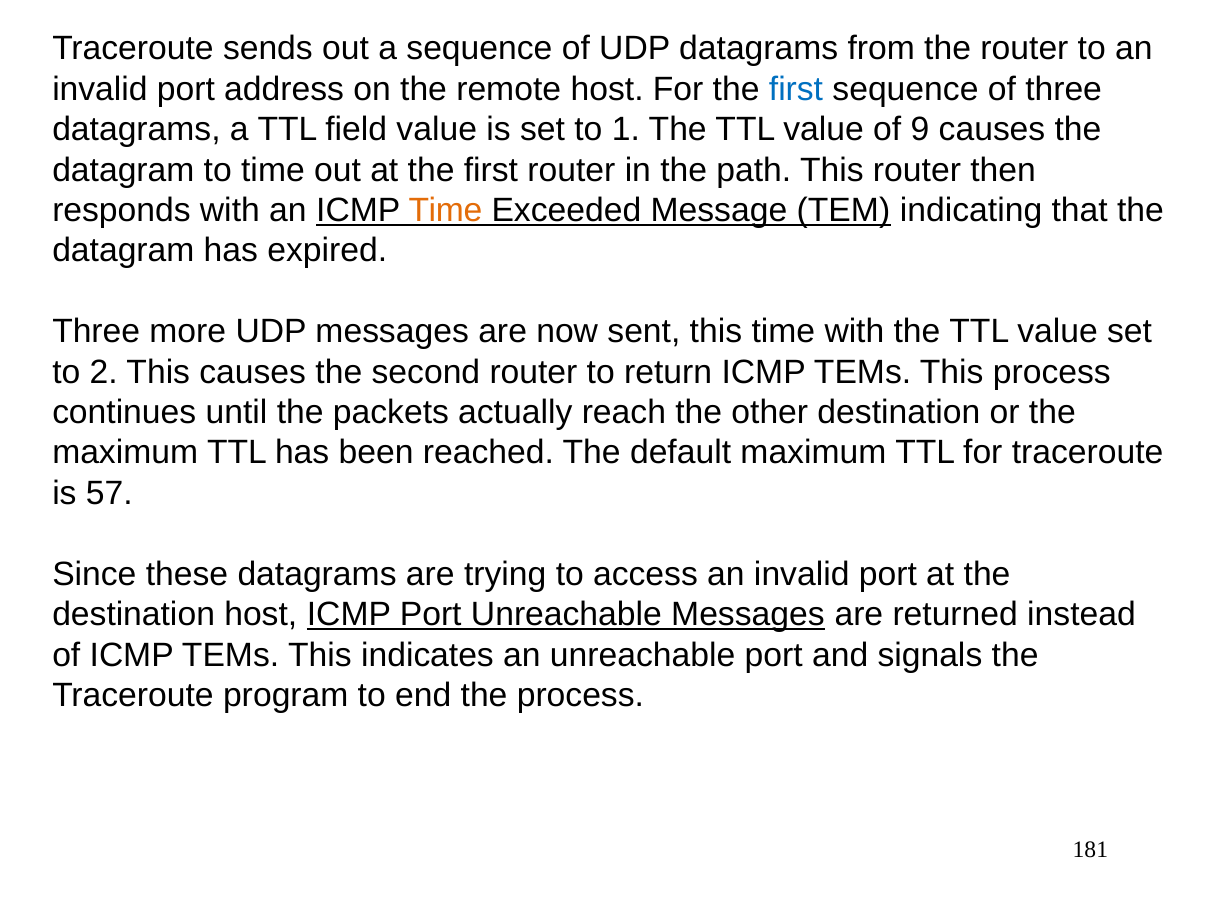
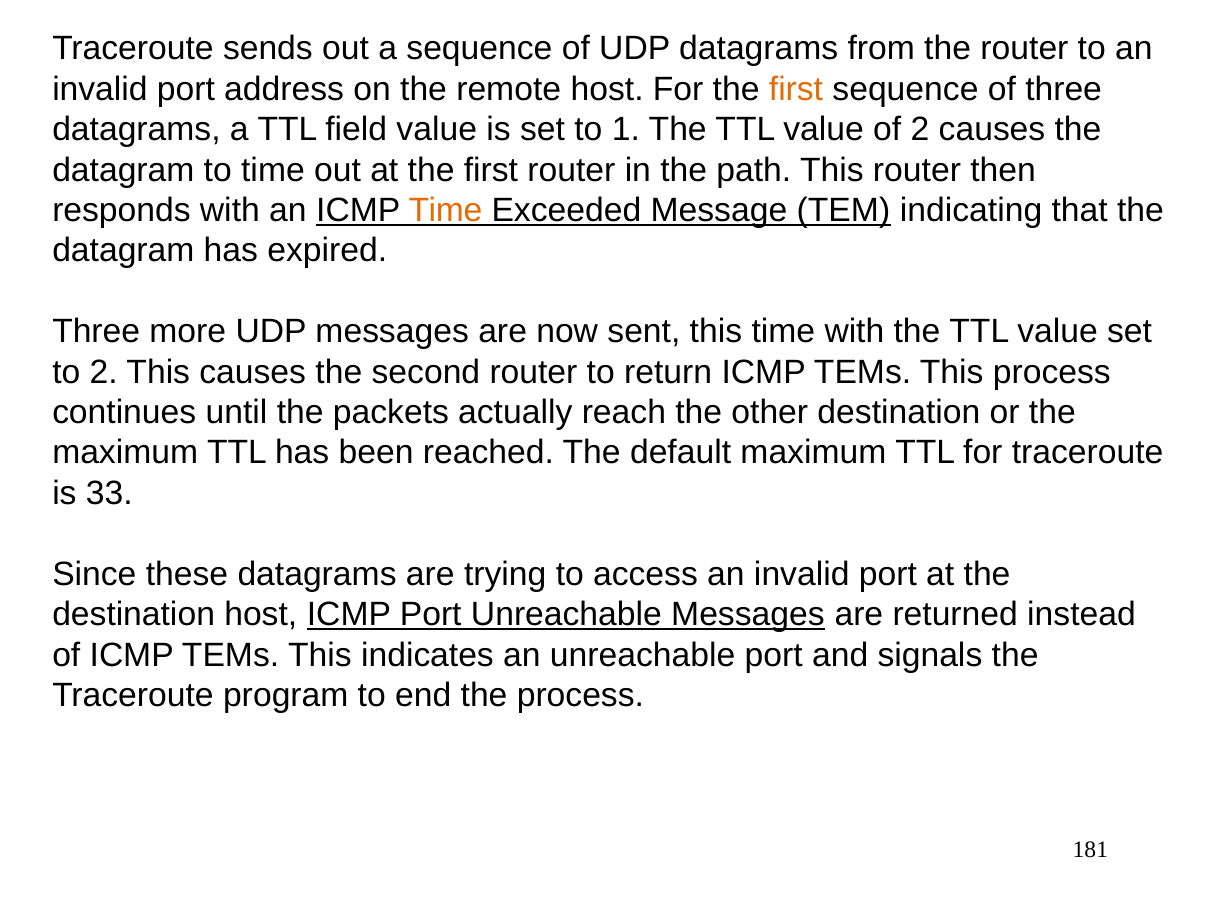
first colour: blue -> orange (796, 89)
of 9: 9 -> 2 (920, 129)
57: 57 -> 33 (109, 493)
